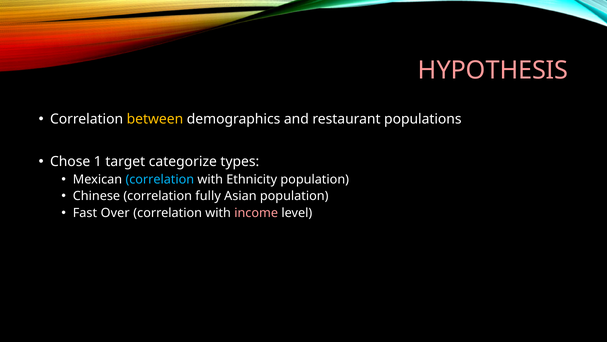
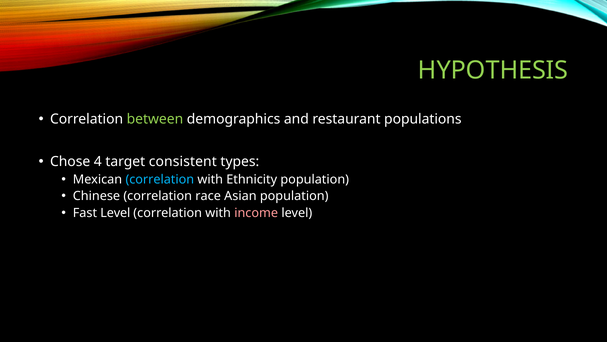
HYPOTHESIS colour: pink -> light green (493, 70)
between colour: yellow -> light green (155, 119)
1: 1 -> 4 (98, 162)
categorize: categorize -> consistent (183, 162)
fully: fully -> race (208, 196)
Fast Over: Over -> Level (115, 213)
